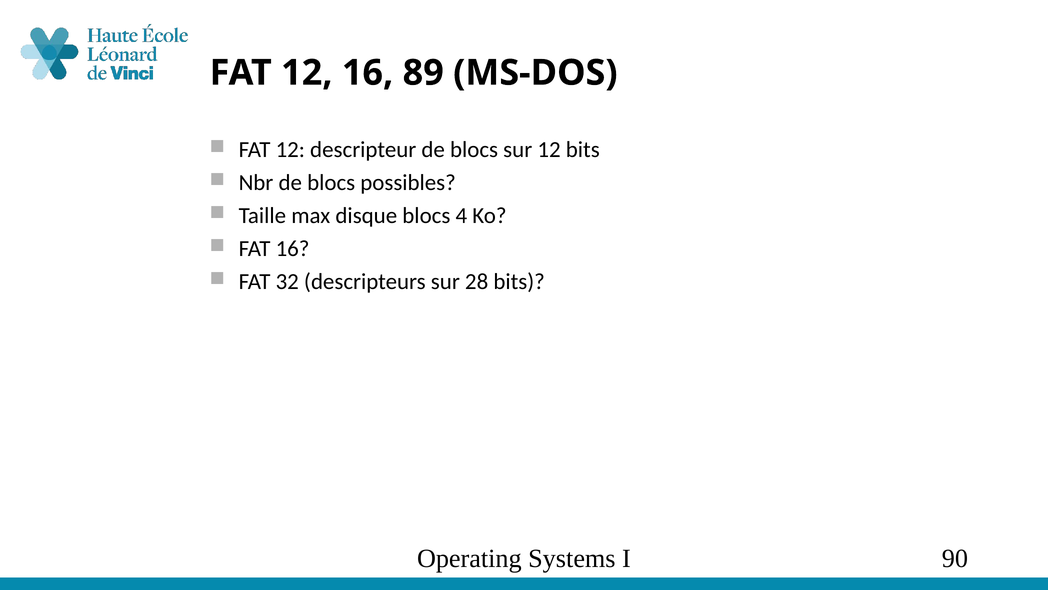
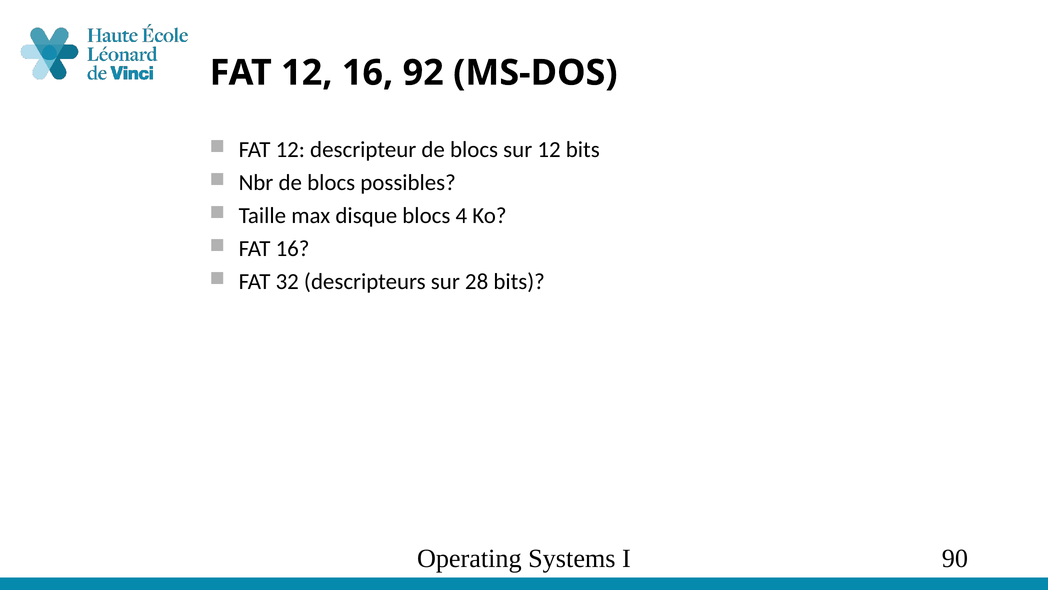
89: 89 -> 92 (423, 73)
